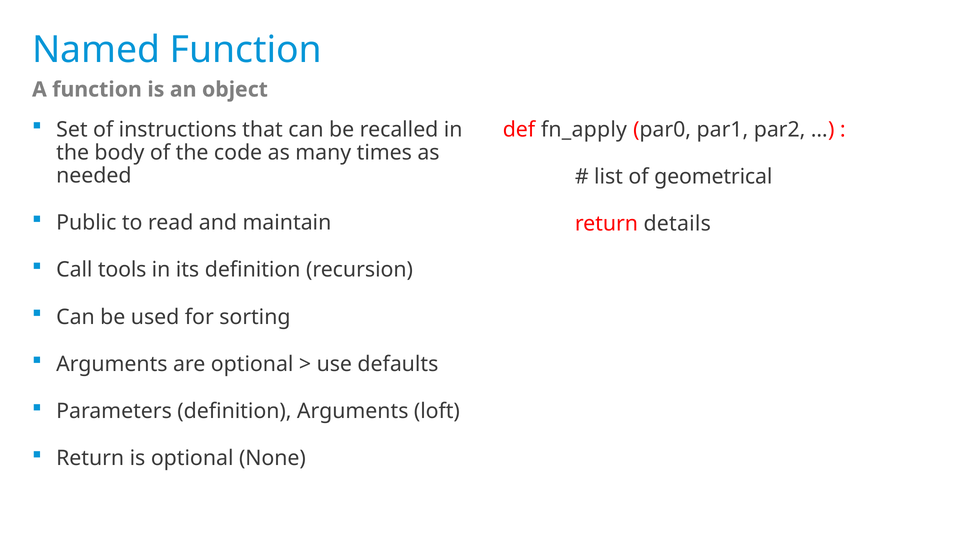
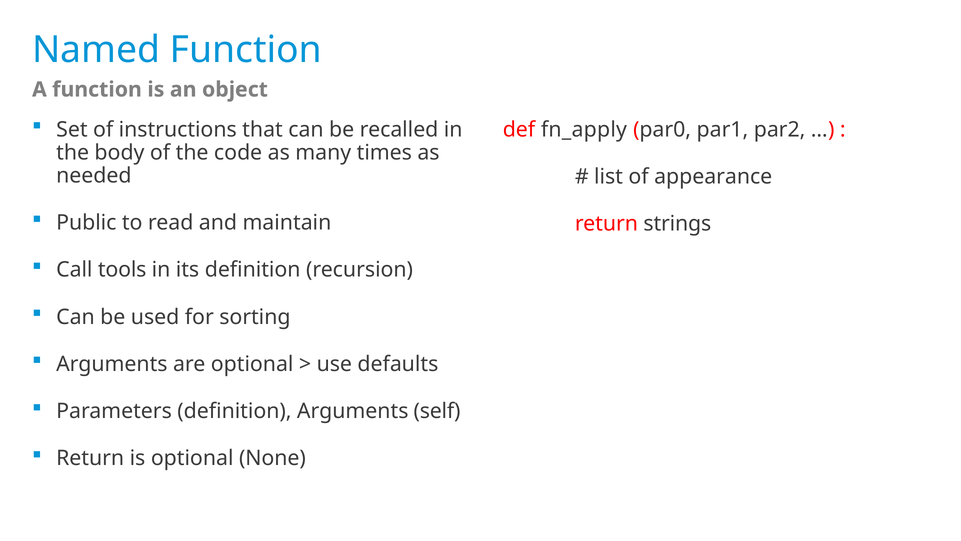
geometrical: geometrical -> appearance (713, 177)
details: details -> strings (677, 224)
loft: loft -> self (437, 411)
